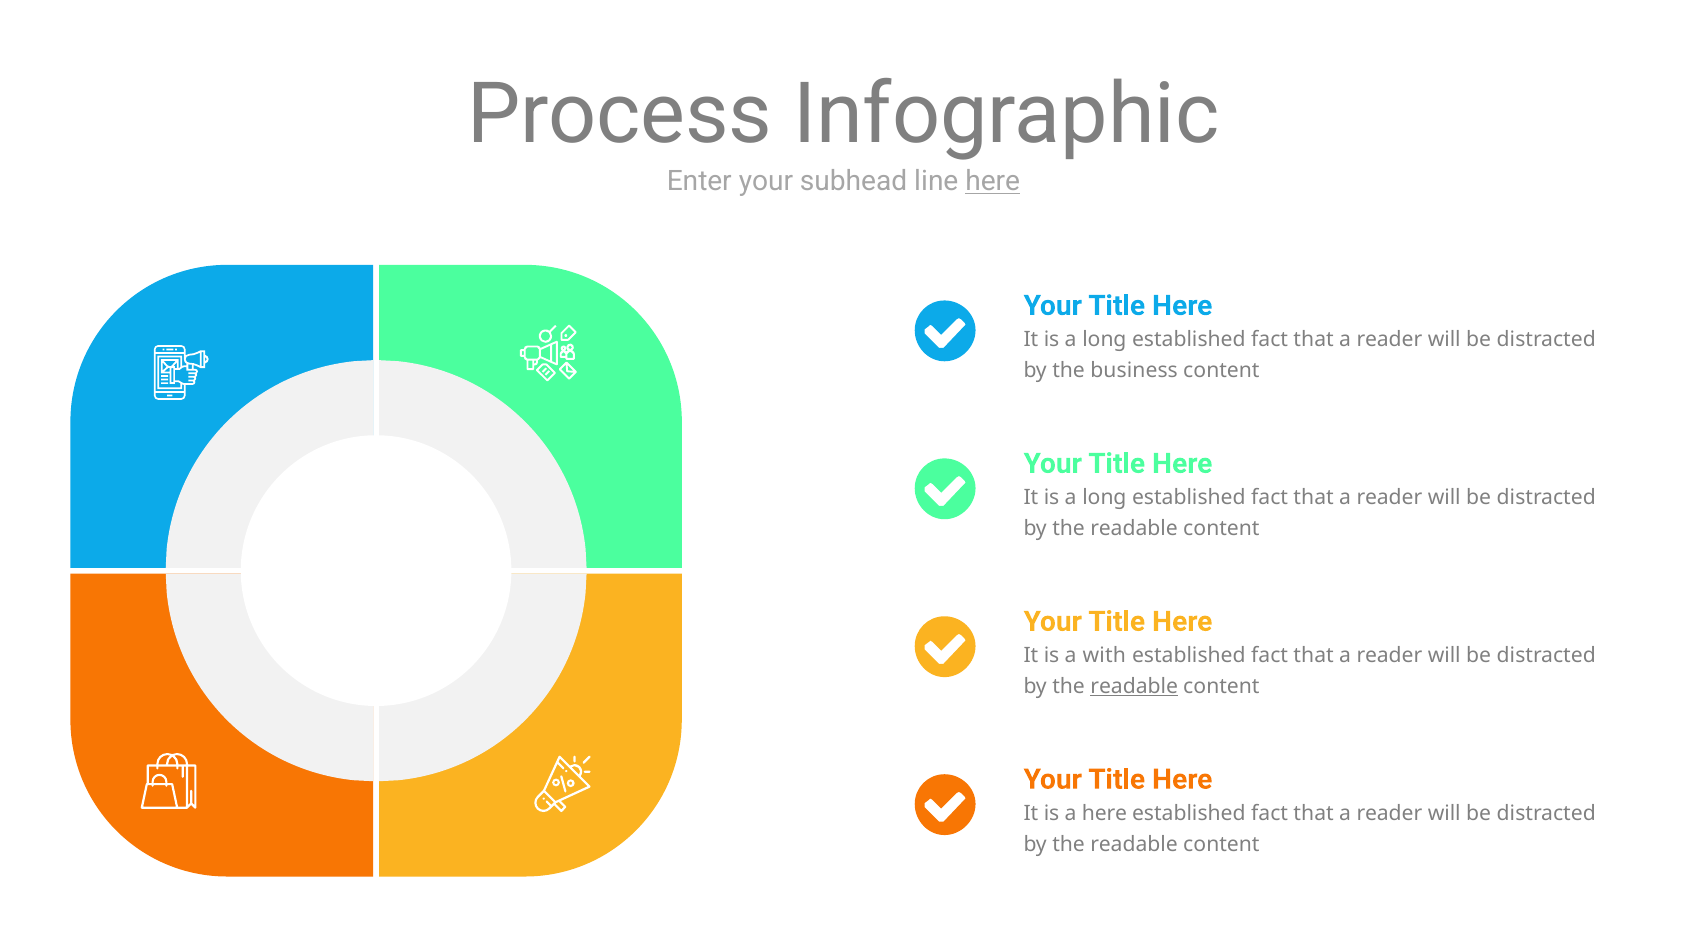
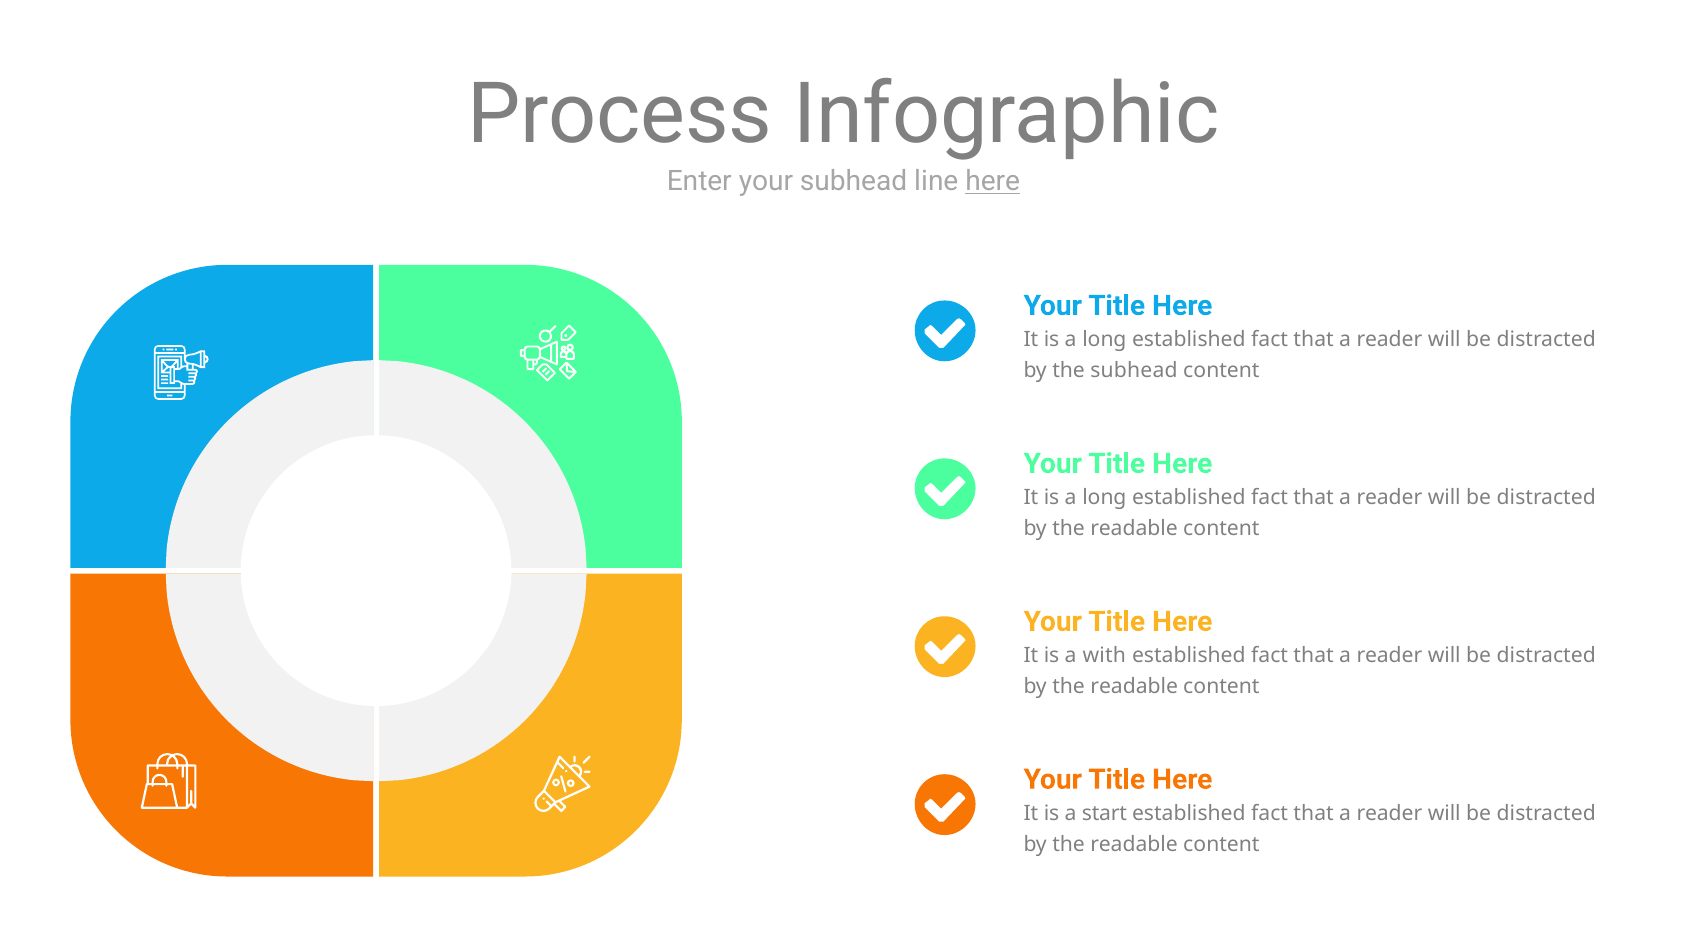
the business: business -> subhead (1134, 370)
readable underline: present -> none (1134, 686)
a here: here -> start (1104, 813)
